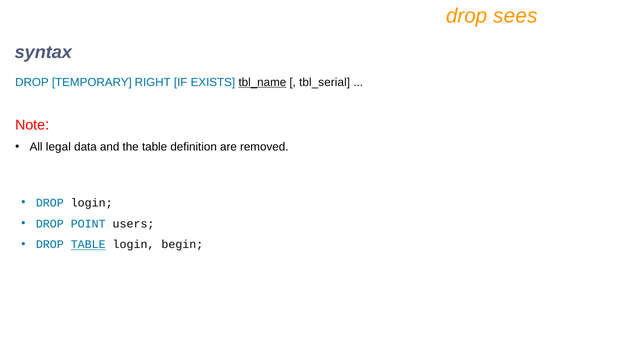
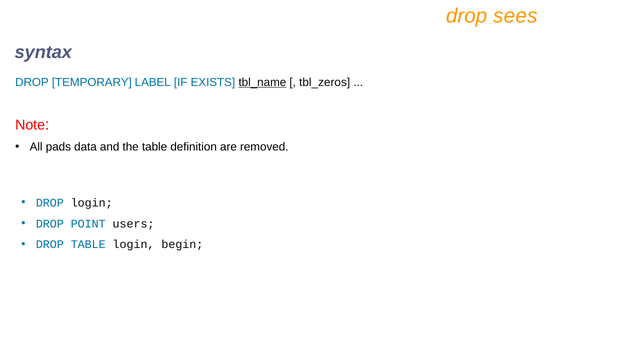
RIGHT: RIGHT -> LABEL (153, 82)
tbl_serial: tbl_serial -> tbl_zeros (325, 82)
legal: legal -> pads (58, 147)
TABLE underline: present -> none (88, 244)
